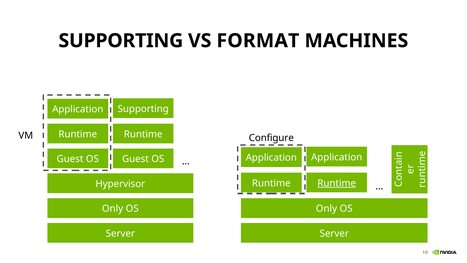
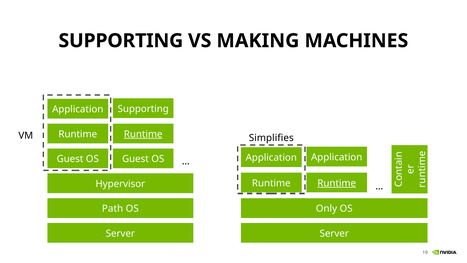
FORMAT: FORMAT -> MAKING (258, 41)
Runtime underline: none -> present (143, 134)
Configure: Configure -> Simplifies (271, 138)
Only: Only -> Path (113, 209)
